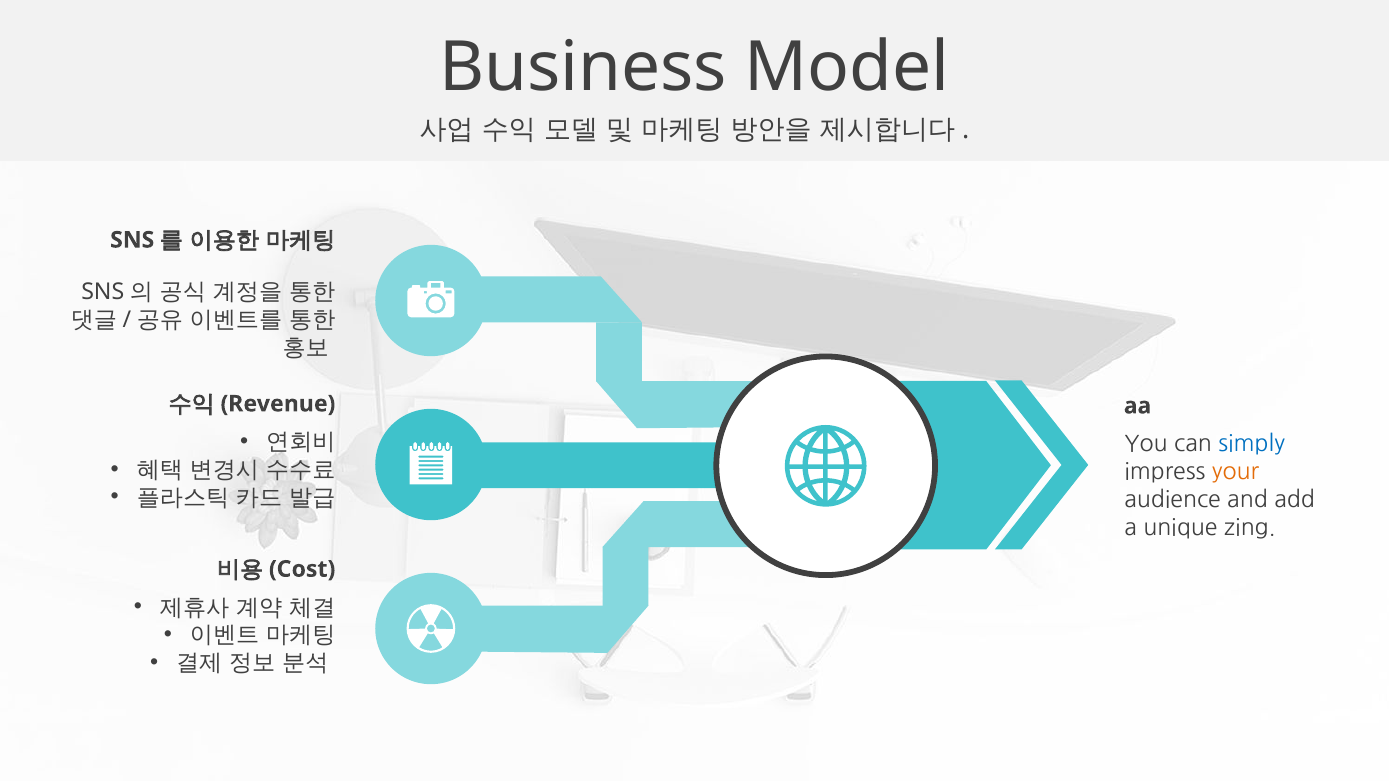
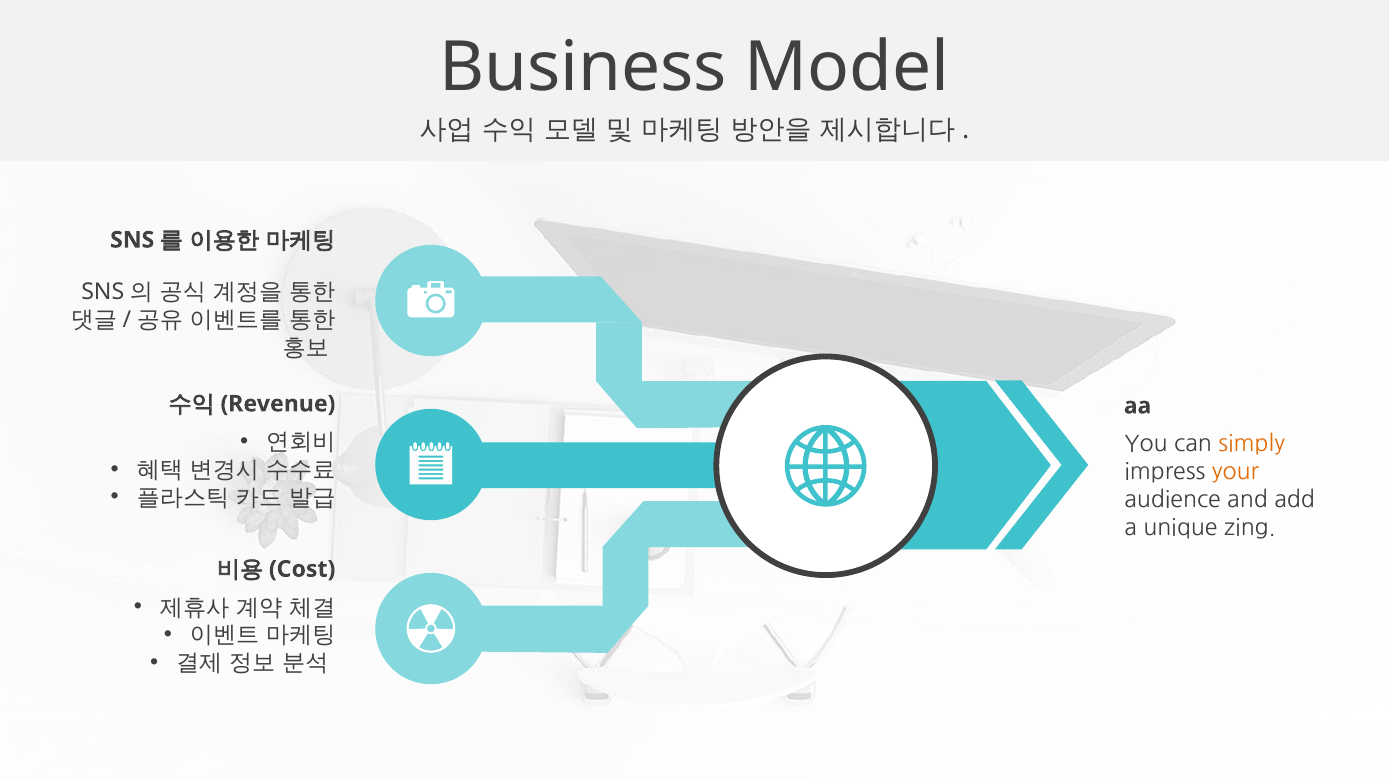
simply colour: blue -> orange (1252, 444)
